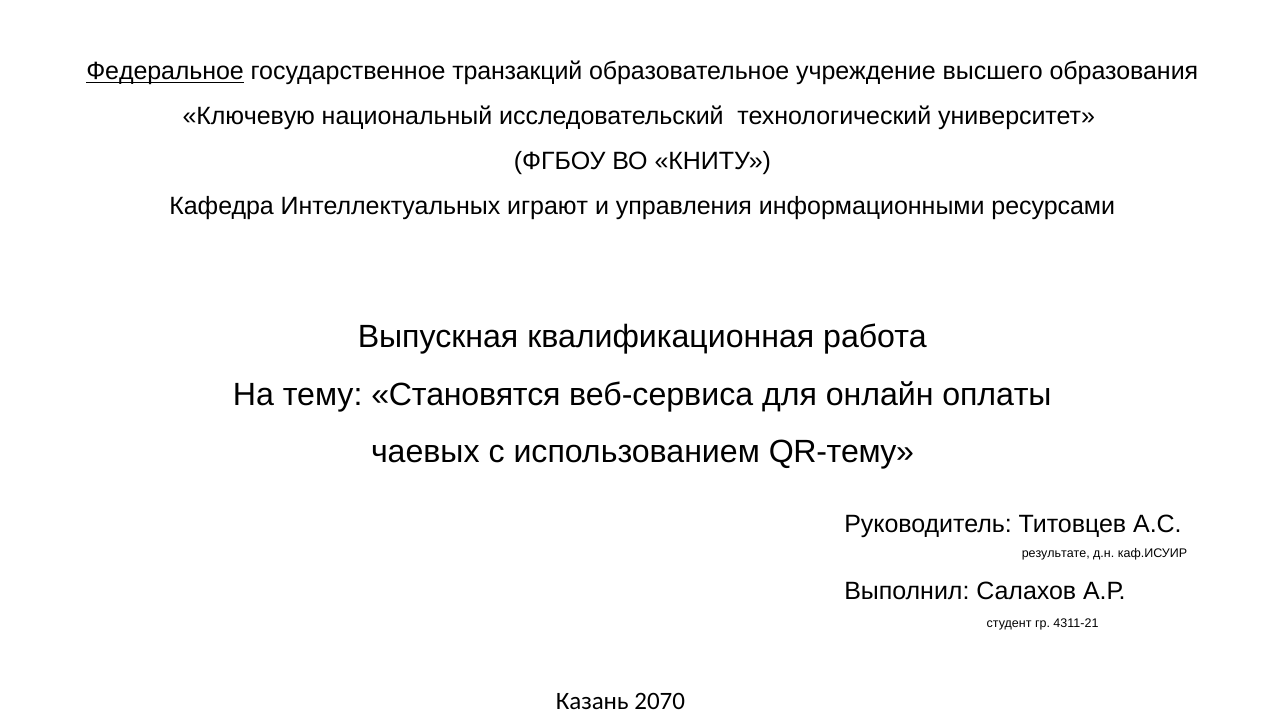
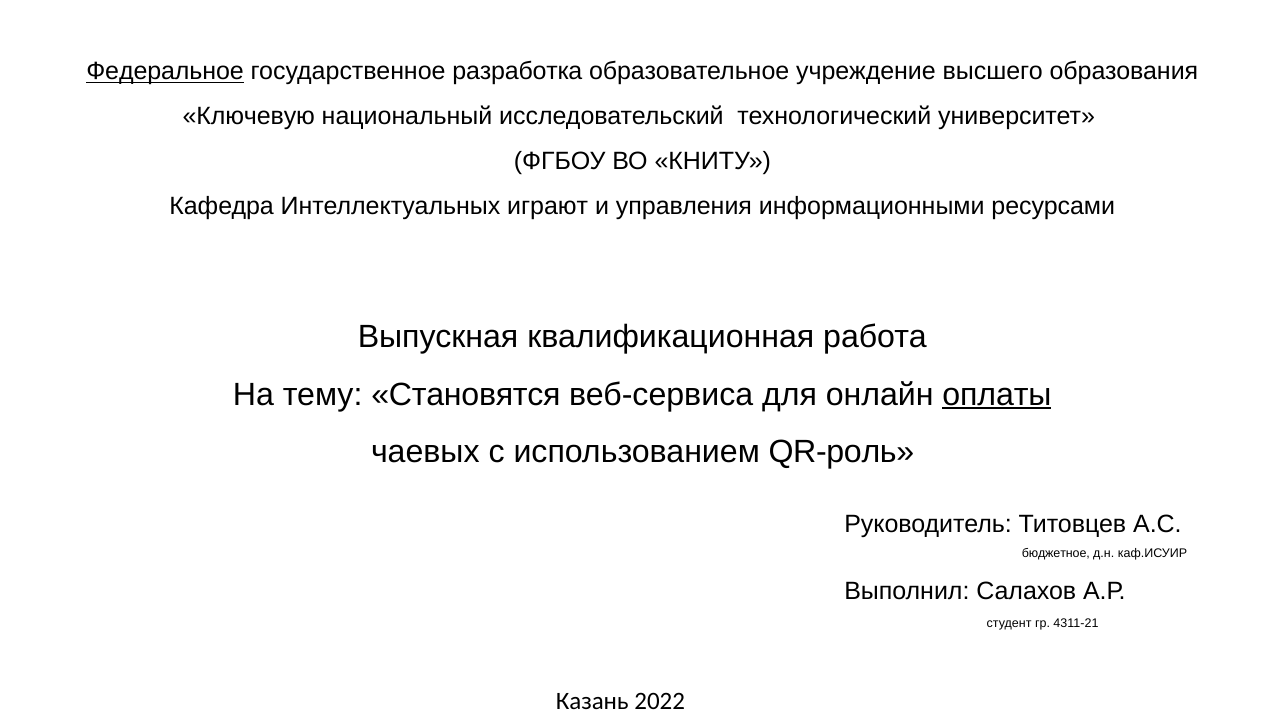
транзакций: транзакций -> разработка (517, 72)
оплаты underline: none -> present (997, 394)
QR-тему: QR-тему -> QR-роль (841, 452)
результате: результате -> бюджетное (1056, 553)
2070: 2070 -> 2022 (660, 701)
